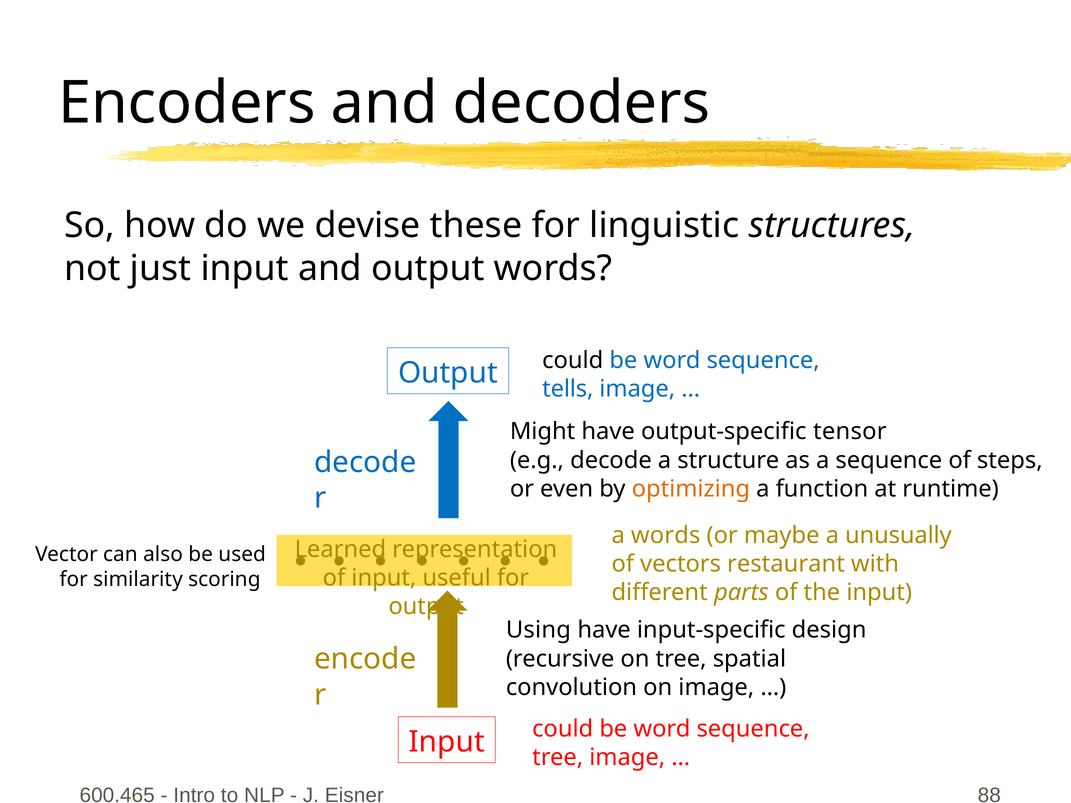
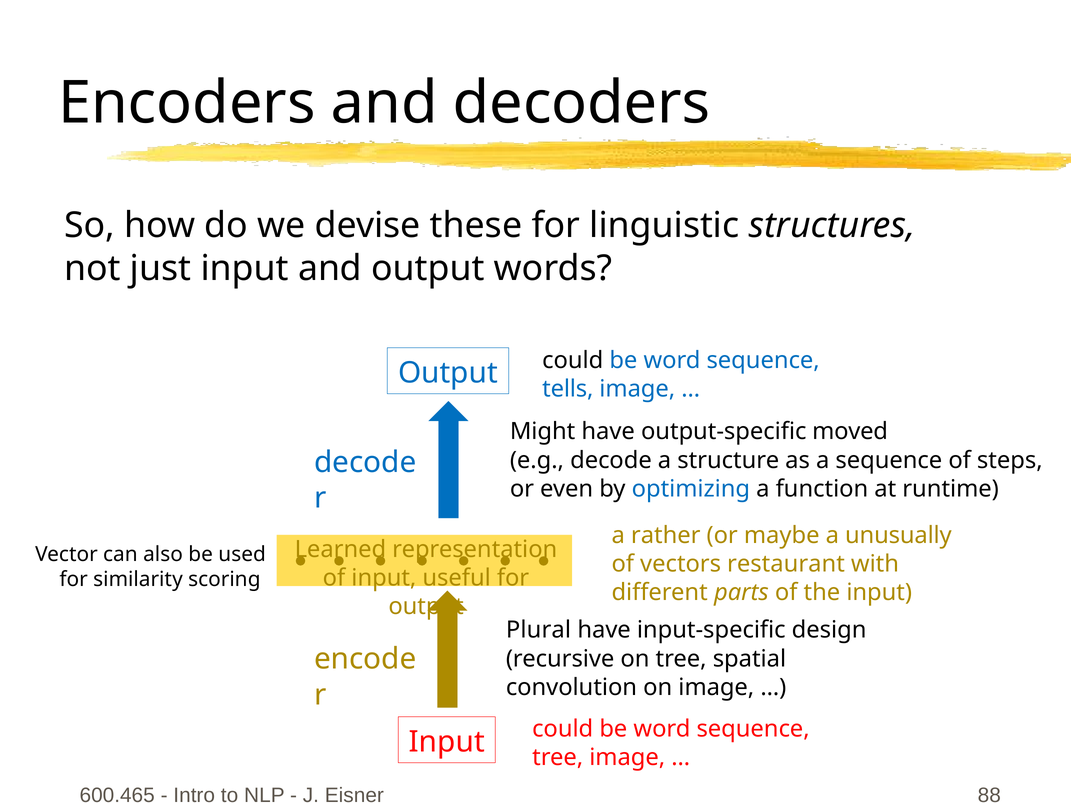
tensor: tensor -> moved (850, 432)
optimizing colour: orange -> blue (691, 489)
a words: words -> rather (666, 535)
Using: Using -> Plural (538, 630)
